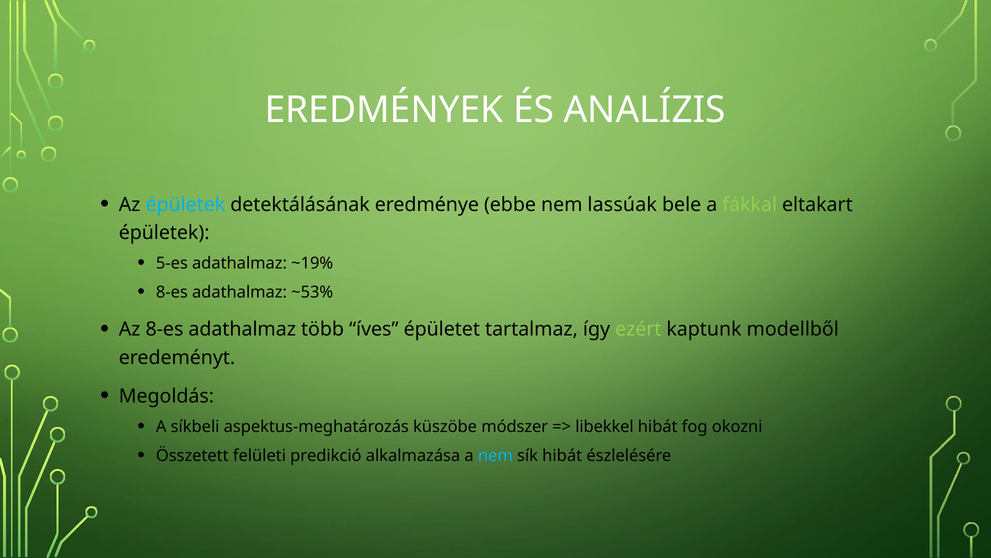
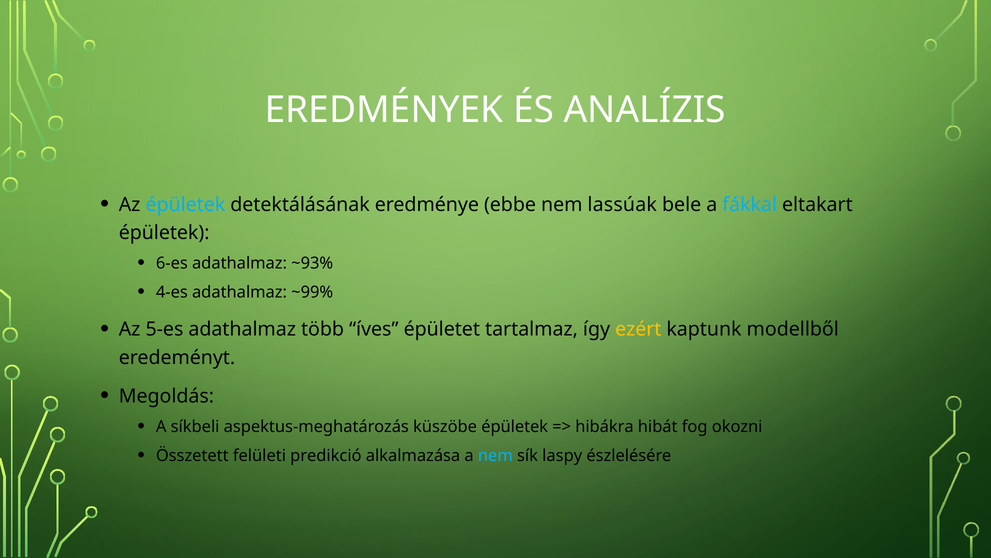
fákkal colour: light green -> light blue (750, 204)
5-es: 5-es -> 6-es (172, 263)
~19%: ~19% -> ~93% (312, 263)
8-es: 8-es -> 4-es (172, 292)
~53%: ~53% -> ~99% (312, 292)
Az 8-es: 8-es -> 5-es (164, 329)
ezért colour: light green -> yellow (638, 329)
küszöbe módszer: módszer -> épületek (515, 426)
libekkel: libekkel -> hibákra (604, 426)
sík hibát: hibát -> laspy (562, 455)
